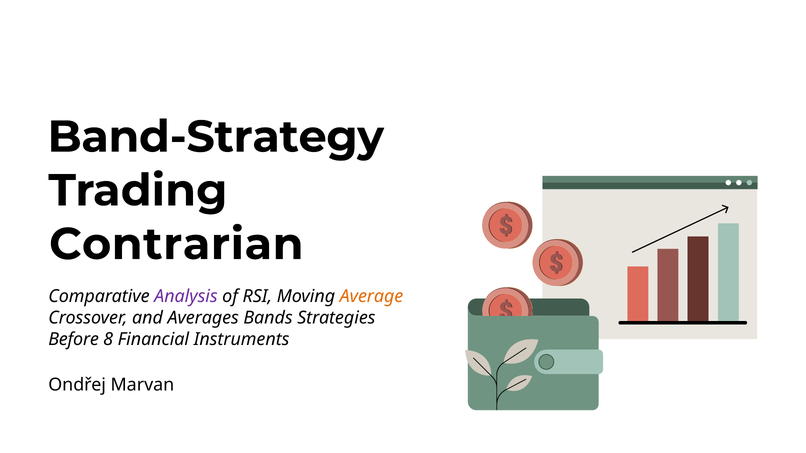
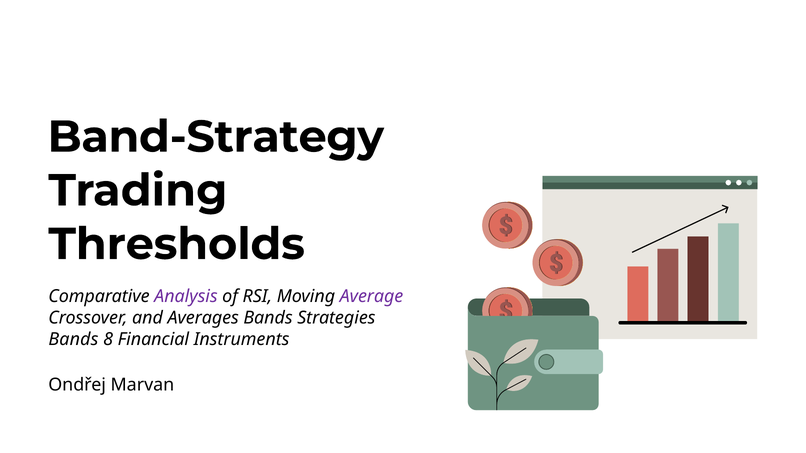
Contrarian: Contrarian -> Thresholds (177, 245)
Average colour: orange -> purple (371, 296)
Before: Before -> Bands (73, 339)
